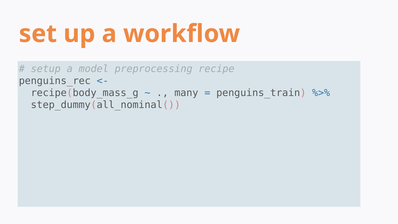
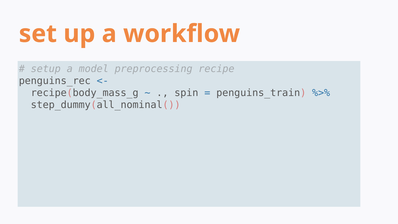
many: many -> spin (186, 93)
